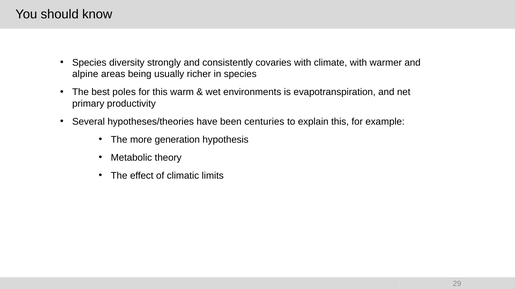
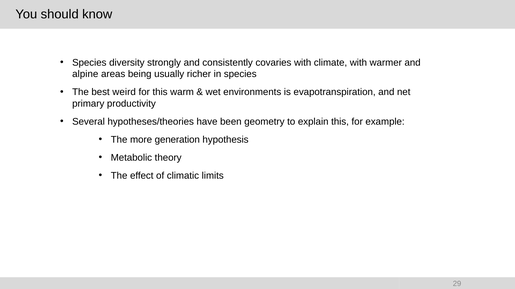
poles: poles -> weird (124, 92)
centuries: centuries -> geometry (264, 122)
